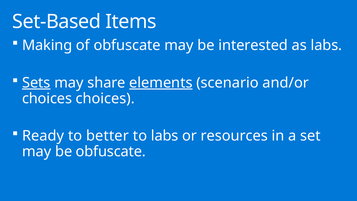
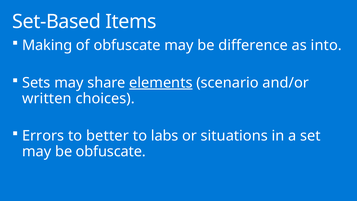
interested: interested -> difference (253, 45)
as labs: labs -> into (326, 45)
Sets underline: present -> none (36, 83)
choices: choices -> written (47, 98)
Ready: Ready -> Errors (43, 136)
resources: resources -> situations (234, 136)
